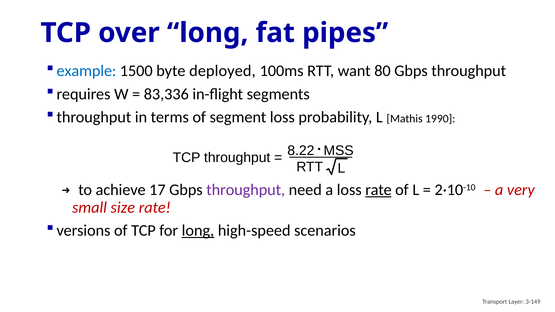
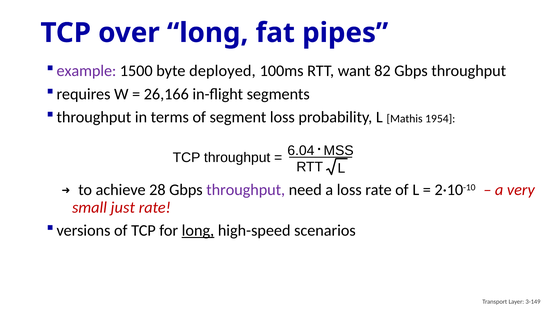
example colour: blue -> purple (86, 71)
80: 80 -> 82 (382, 71)
83,336: 83,336 -> 26,166 (166, 94)
1990: 1990 -> 1954 (440, 119)
8.22: 8.22 -> 6.04 (301, 151)
17: 17 -> 28 (157, 190)
rate underline: present -> none (378, 190)
size: size -> just (123, 207)
